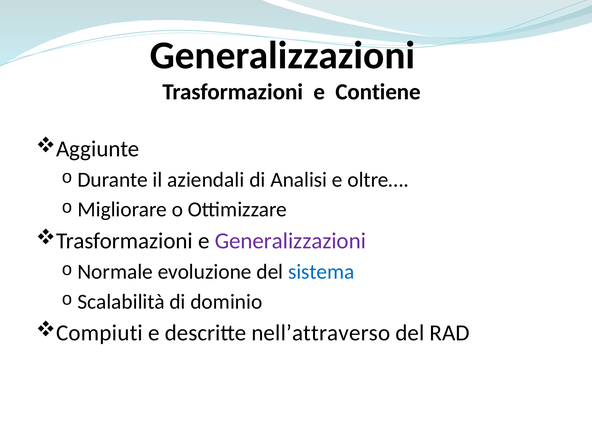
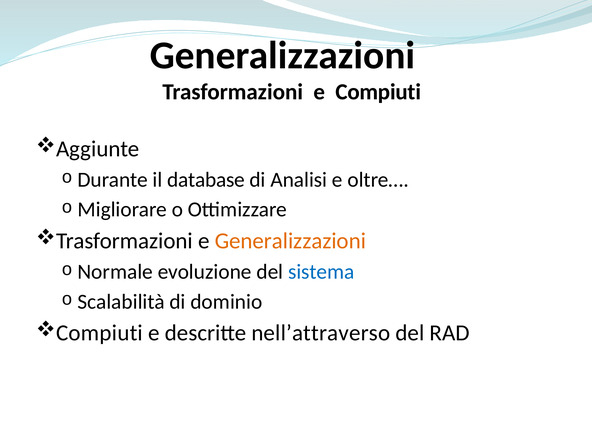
e Contiene: Contiene -> Compiuti (378, 92)
aziendali: aziendali -> database (206, 180)
Generalizzazioni colour: purple -> orange (290, 241)
